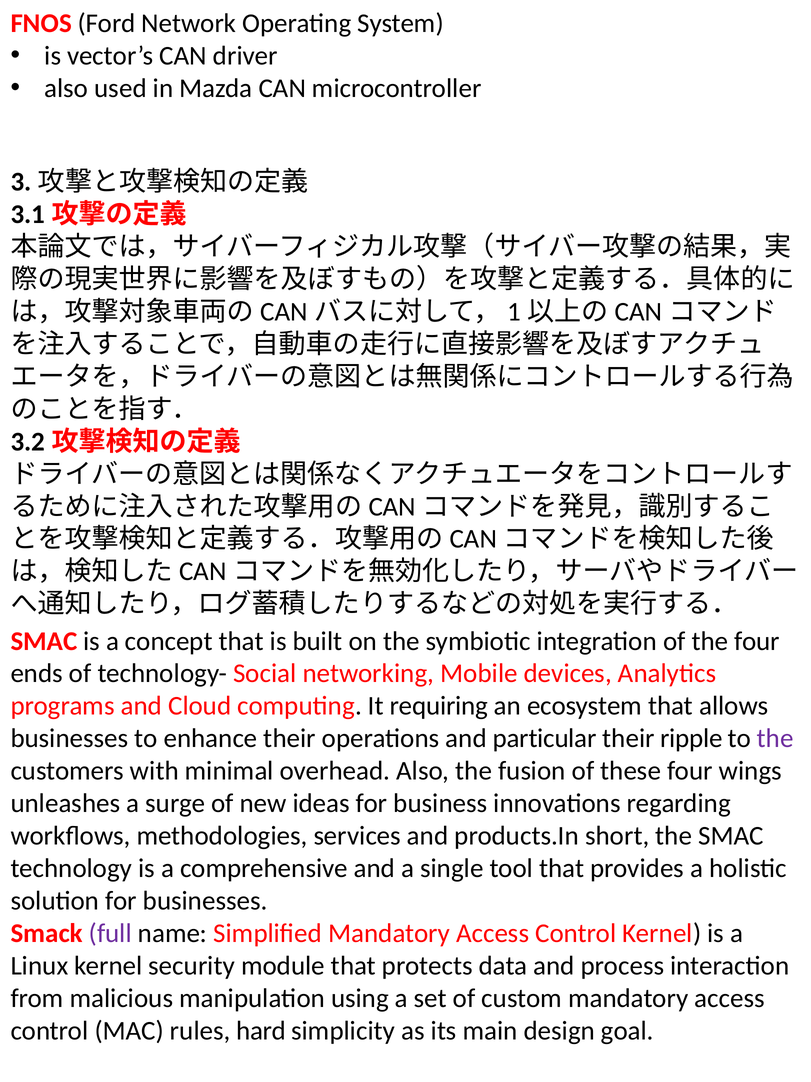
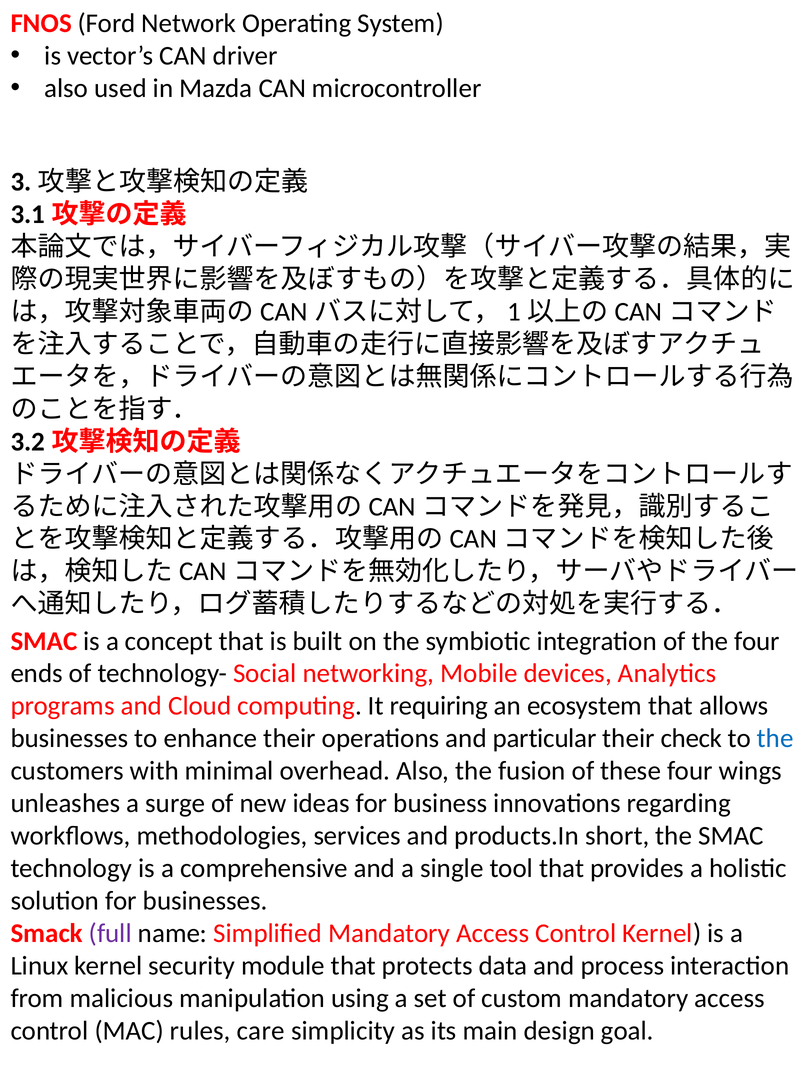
ripple: ripple -> check (691, 738)
the colour: purple -> blue (775, 738)
hard: hard -> care (261, 1030)
